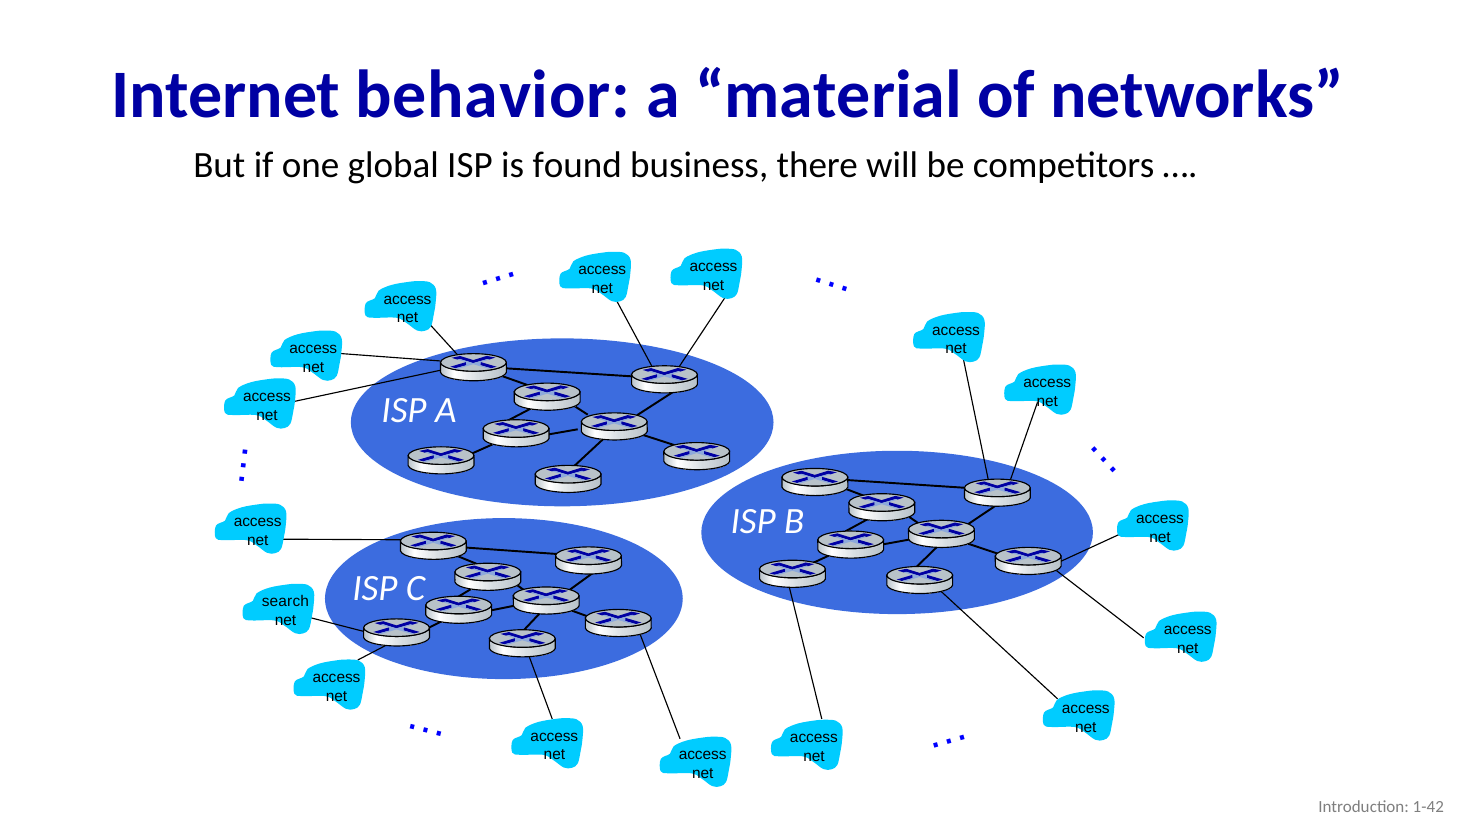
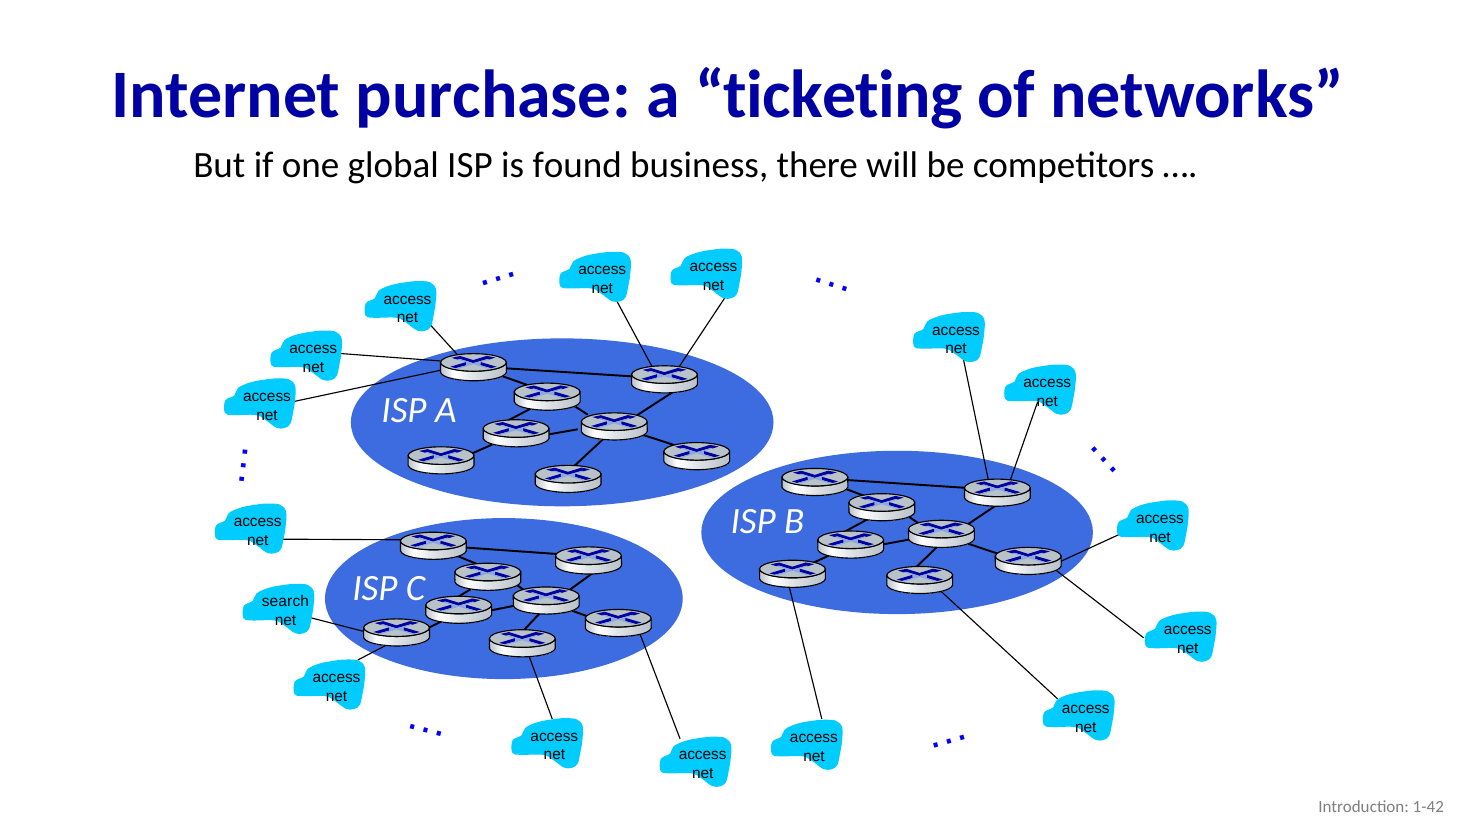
behavior: behavior -> purchase (493, 95)
material: material -> ticketing (829, 95)
